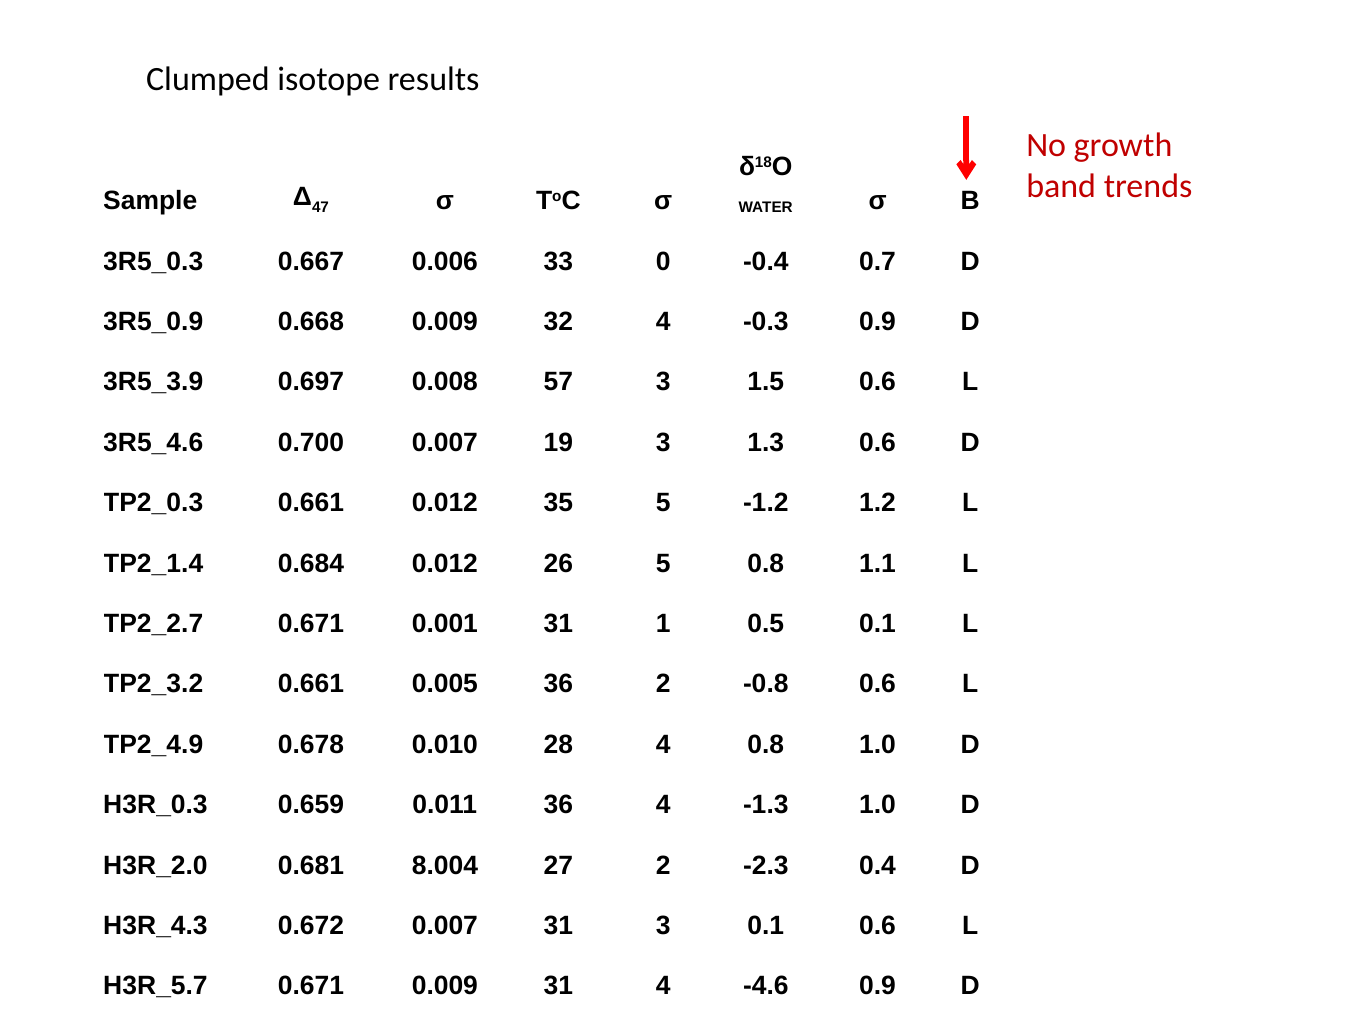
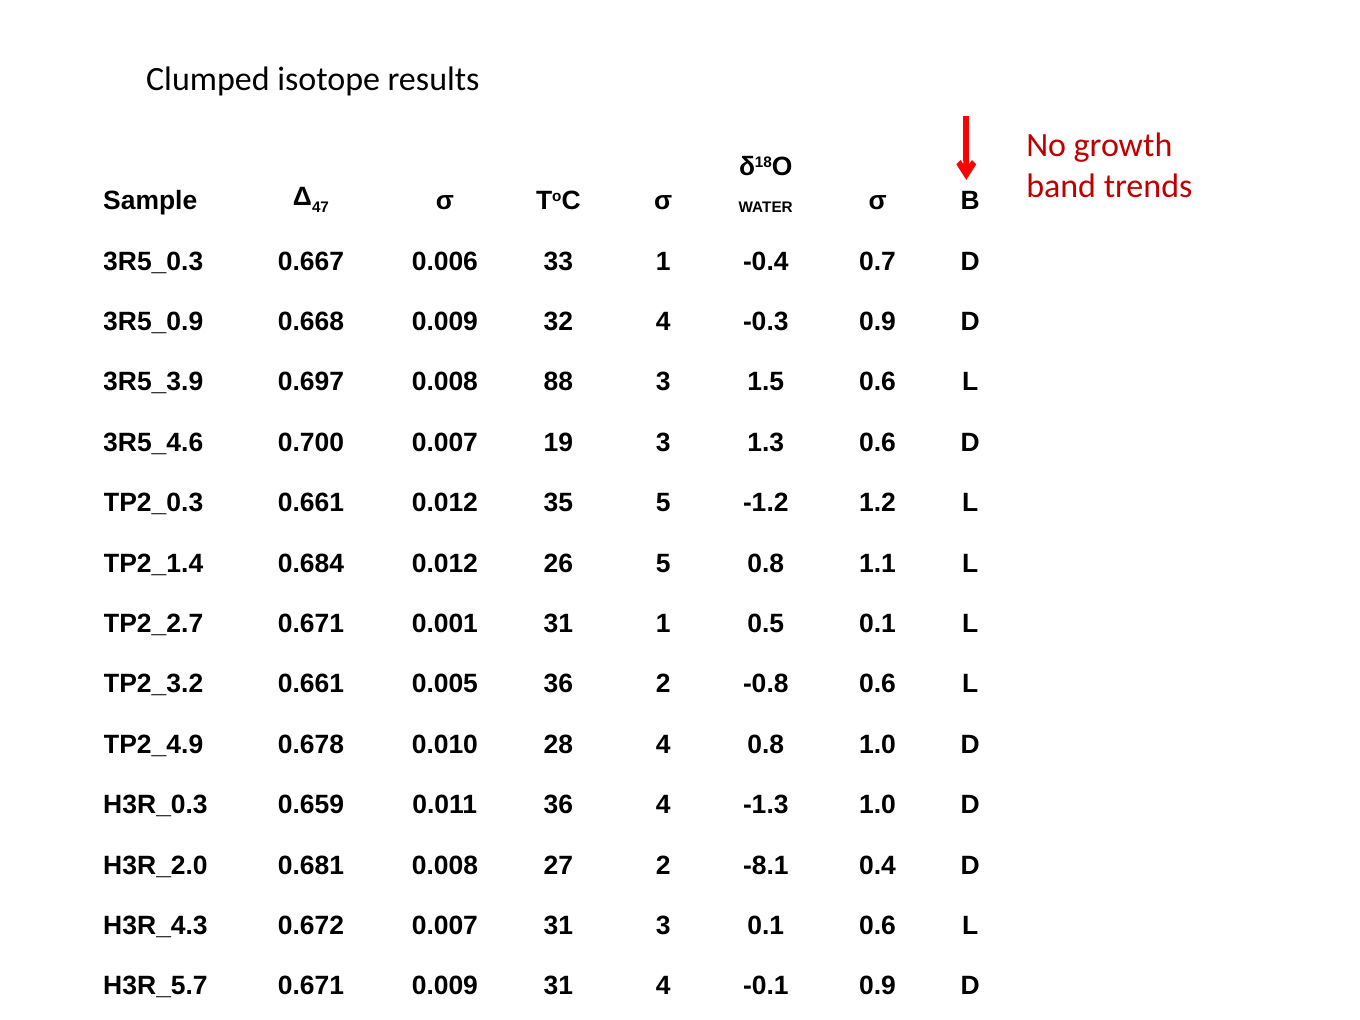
33 0: 0 -> 1 (663, 261)
57: 57 -> 88 (558, 382)
0.681 8.004: 8.004 -> 0.008 (445, 865)
-2.3: -2.3 -> -8.1 (766, 865)
-4.6: -4.6 -> -0.1 (766, 986)
